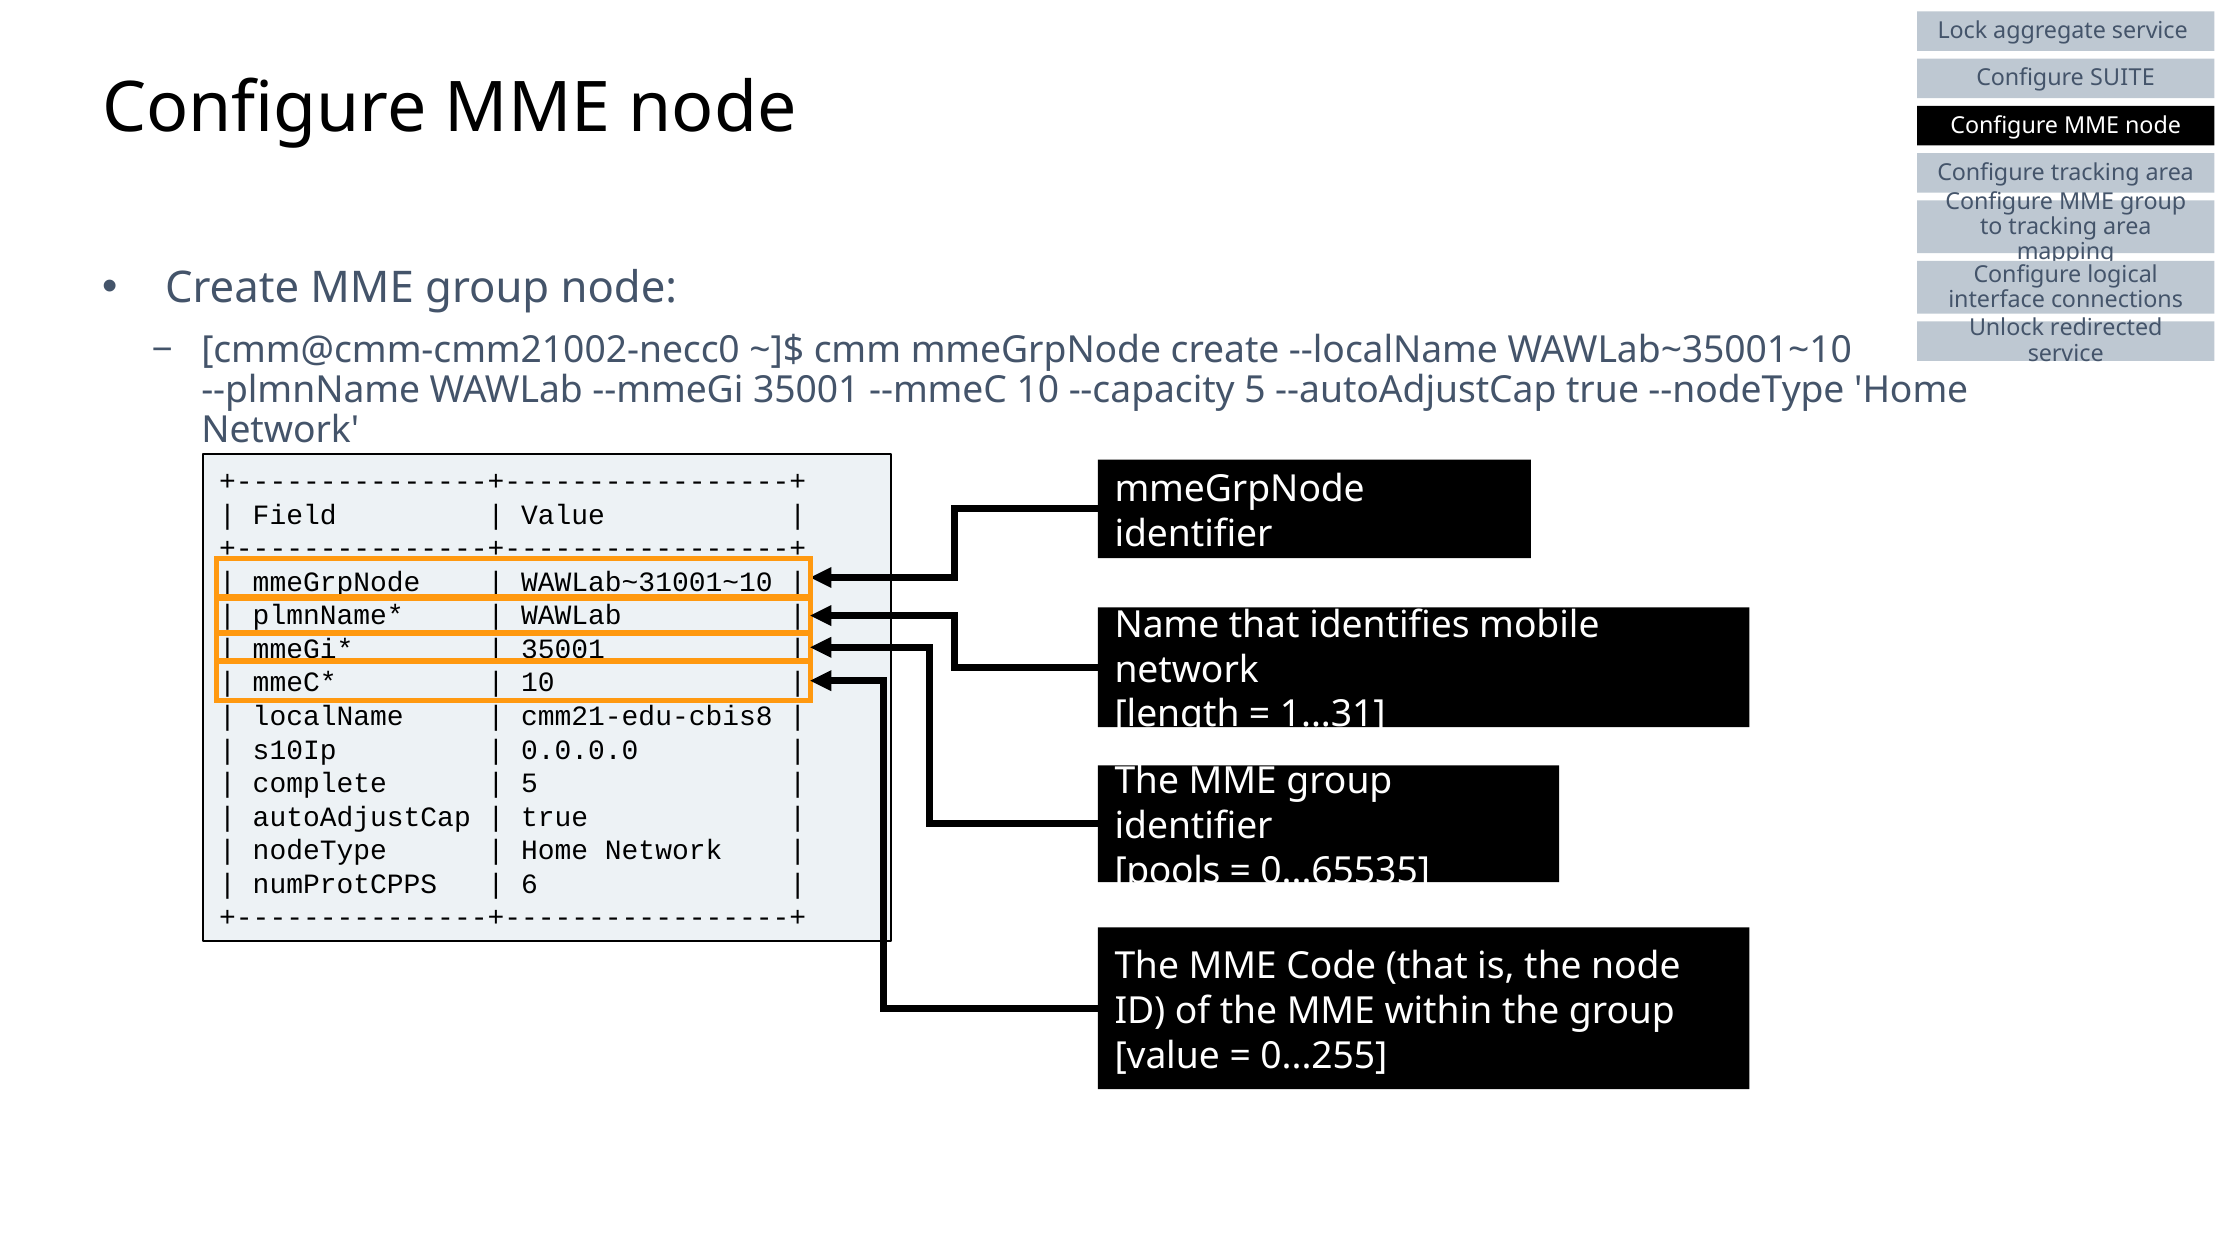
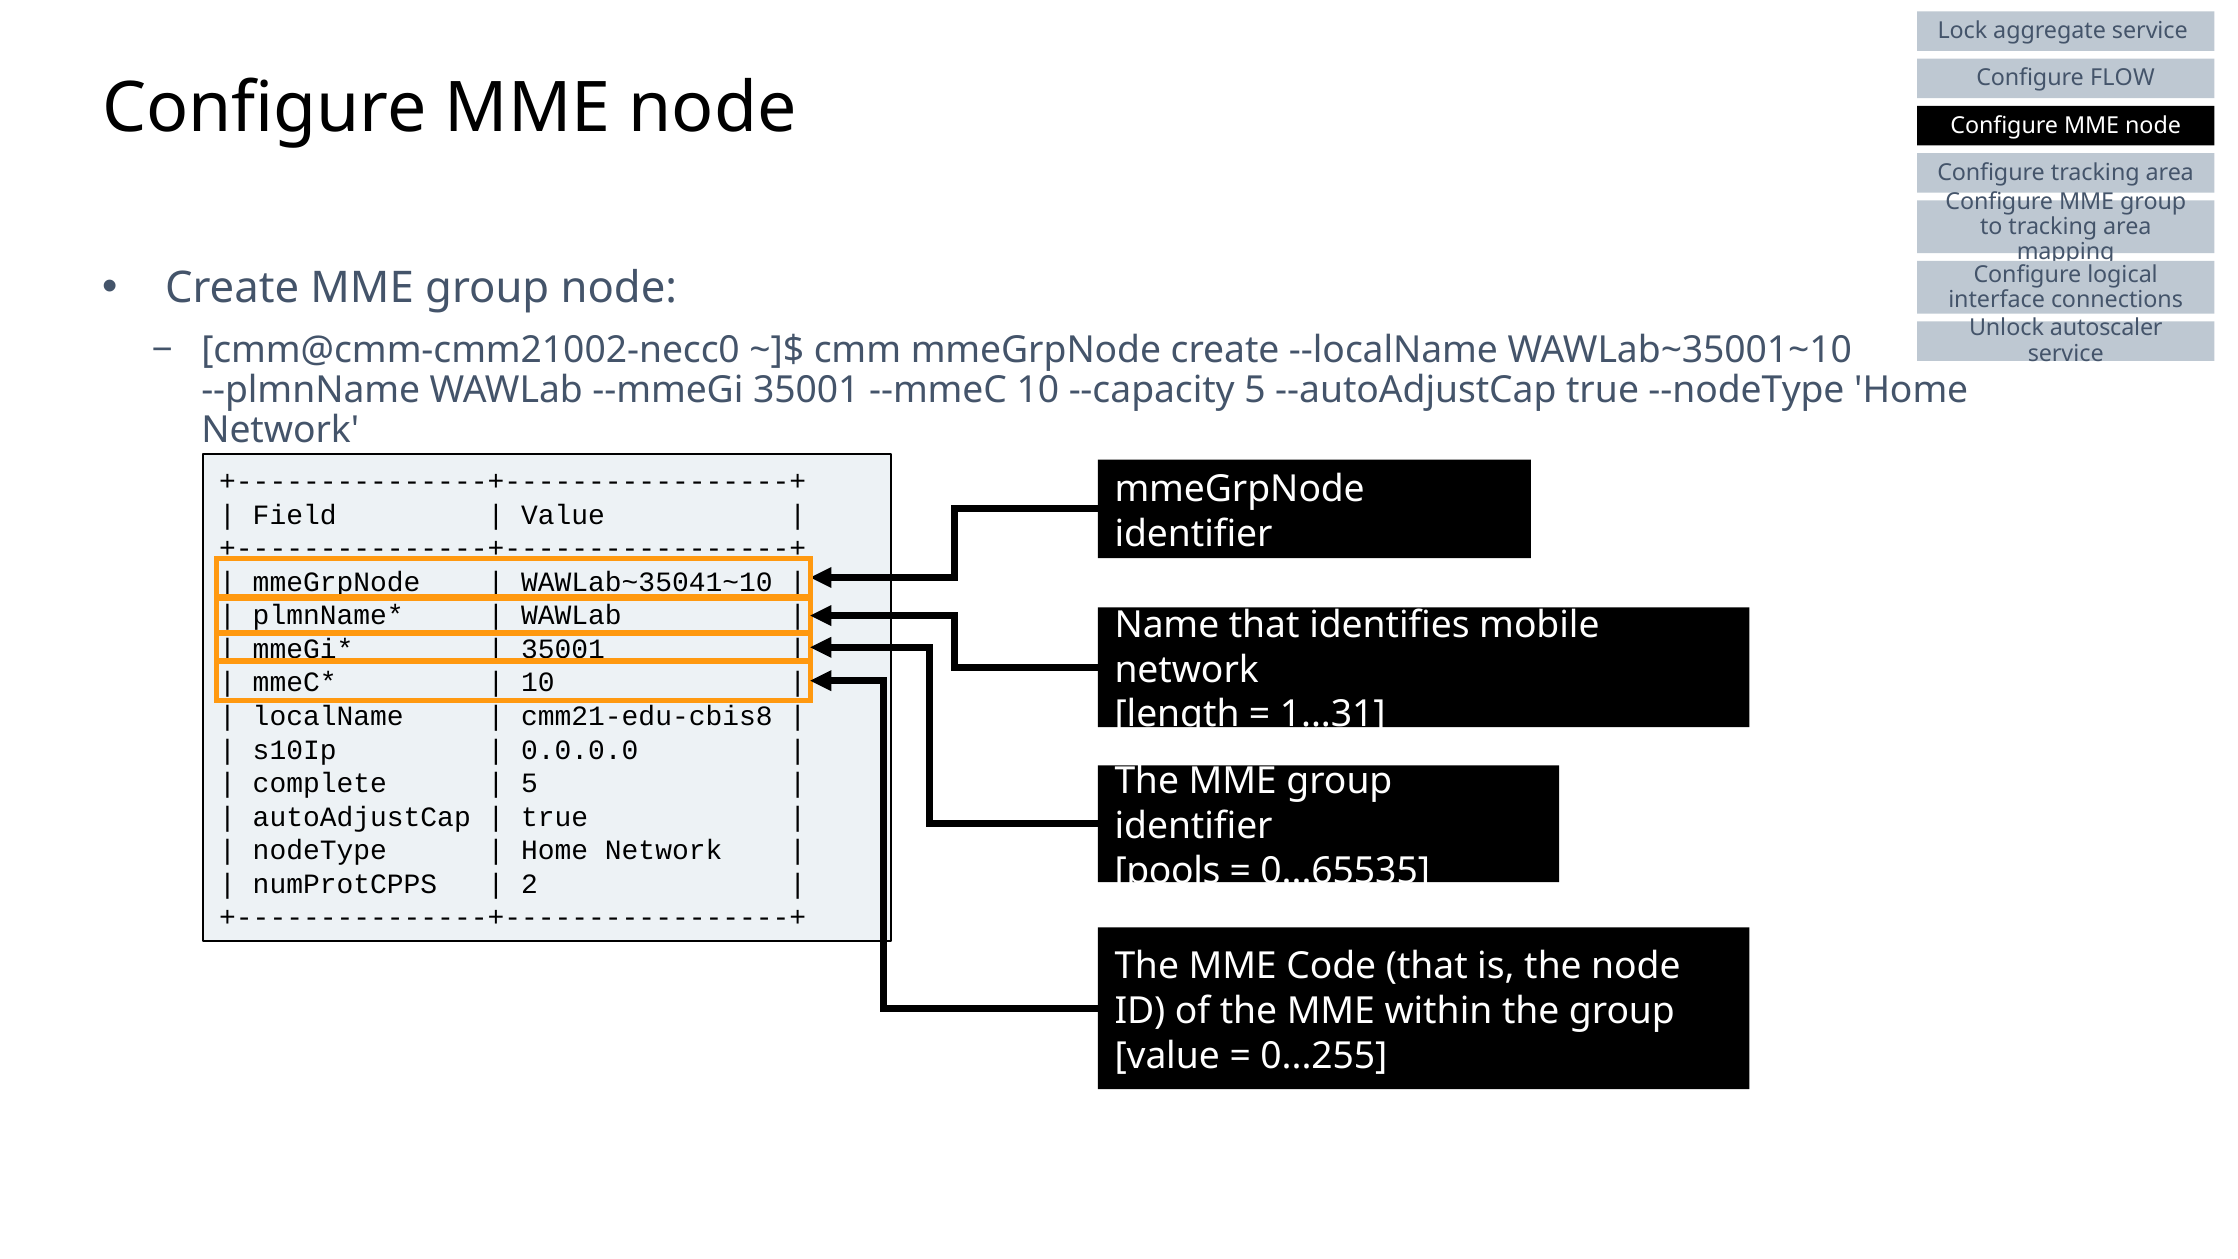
SUITE: SUITE -> FLOW (2122, 78)
redirected: redirected -> autoscaler (2106, 328)
WAWLab~31001~10: WAWLab~31001~10 -> WAWLab~35041~10 (647, 582)
6: 6 -> 2 (529, 884)
